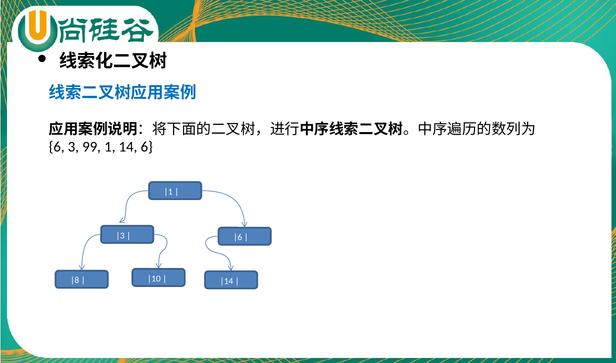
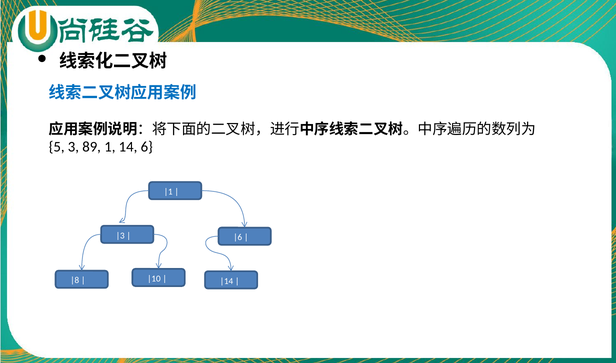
6: 6 -> 5 (57, 147)
99: 99 -> 89 (92, 147)
